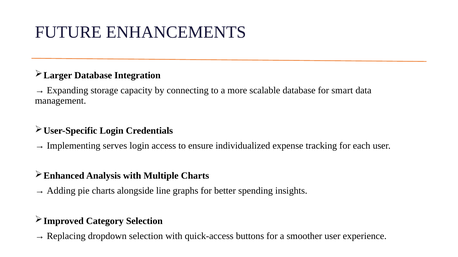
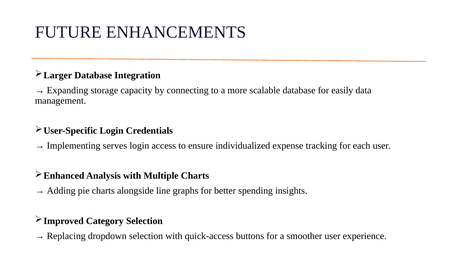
smart: smart -> easily (342, 90)
